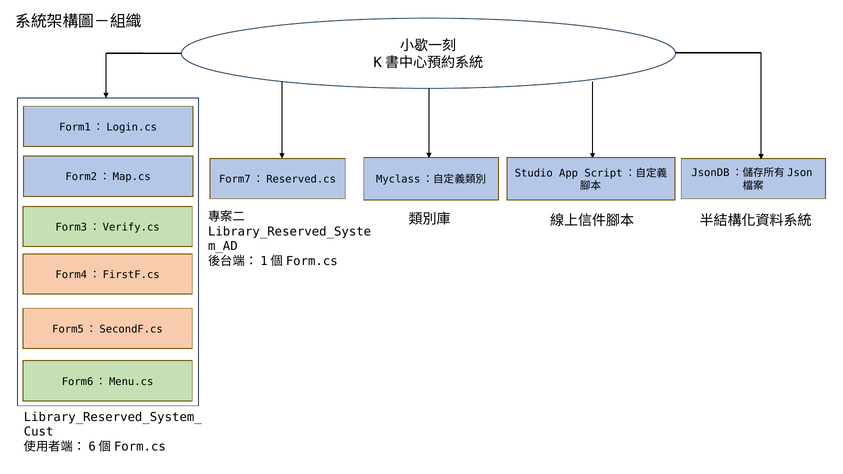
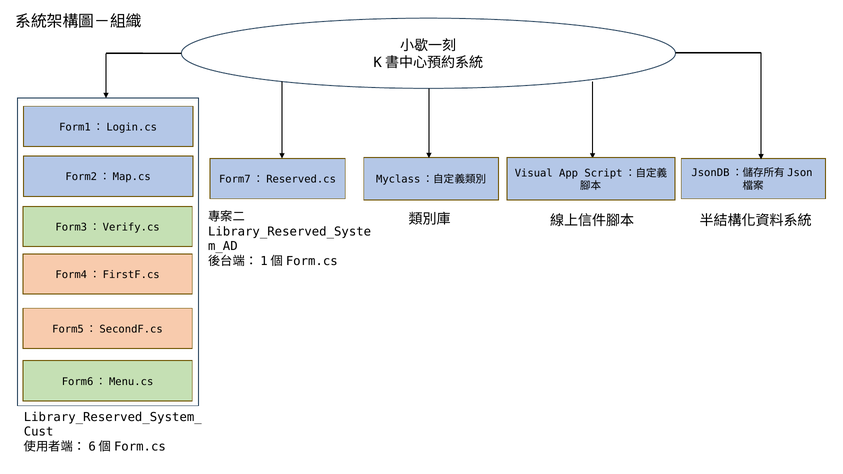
Studio: Studio -> Visual (534, 173)
